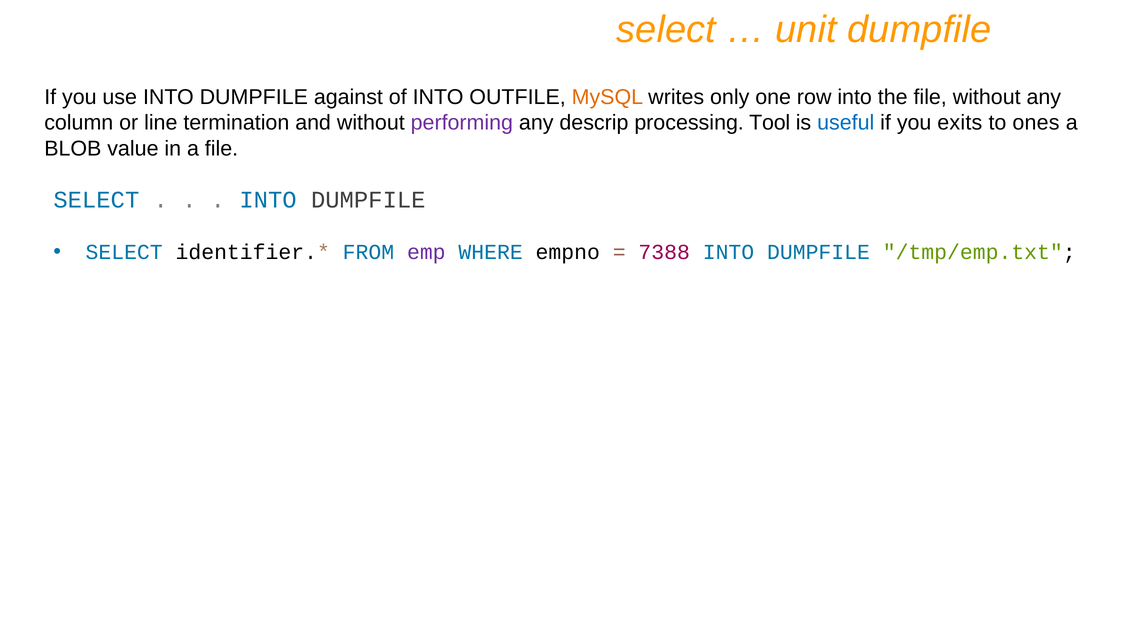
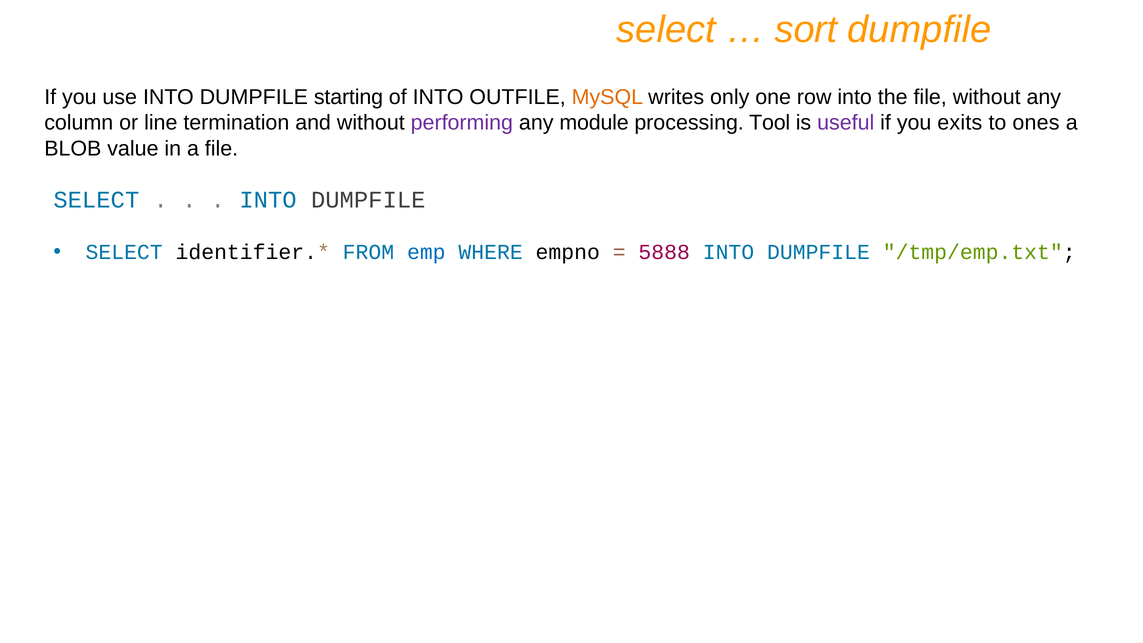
unit: unit -> sort (806, 30)
against: against -> starting (348, 97)
descrip: descrip -> module (594, 123)
useful colour: blue -> purple (846, 123)
emp colour: purple -> blue (426, 252)
7388: 7388 -> 5888 (664, 252)
